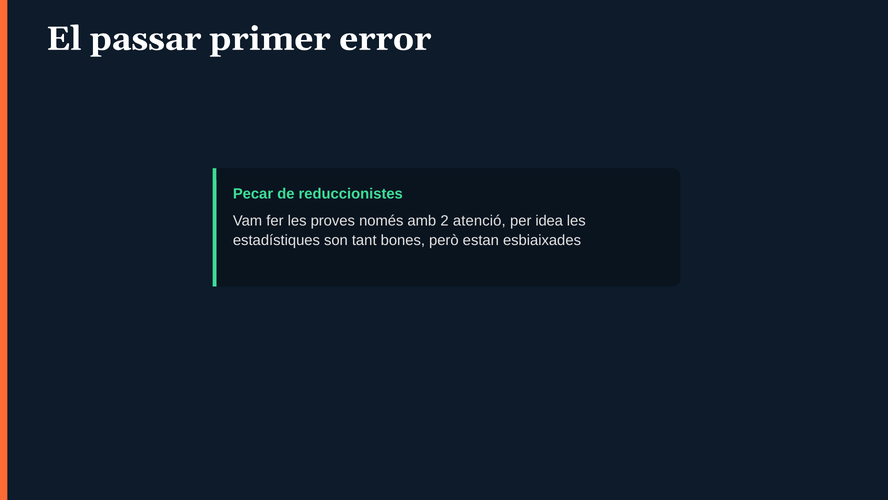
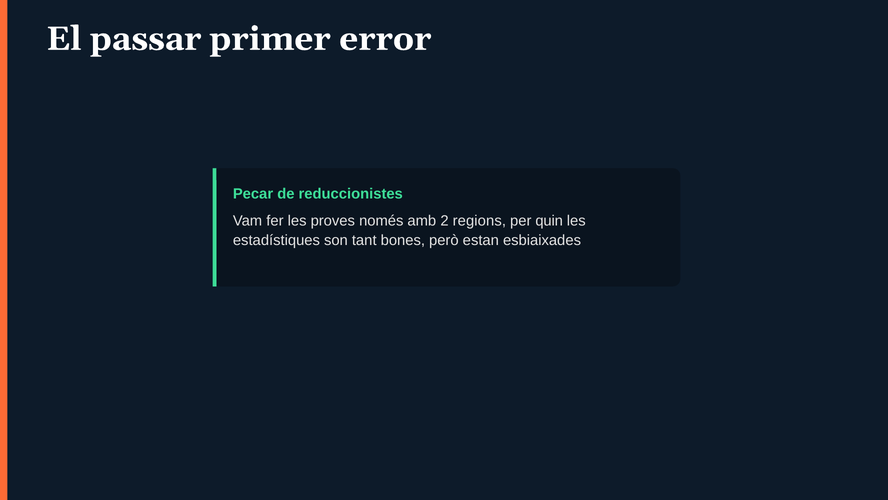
atenció: atenció -> regions (479, 220)
idea: idea -> quin (549, 220)
